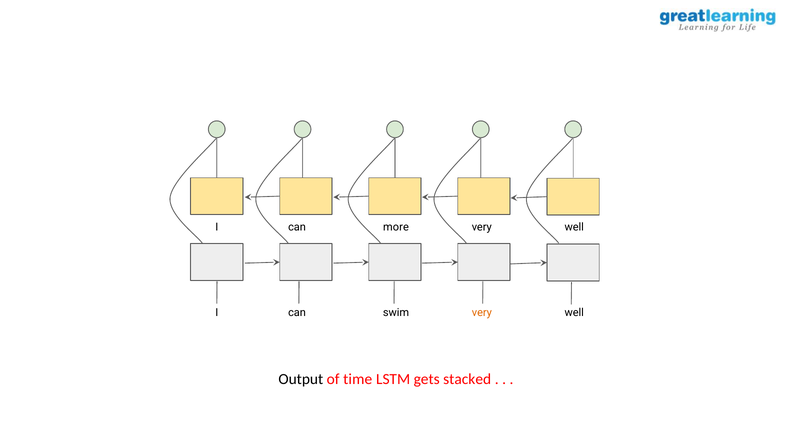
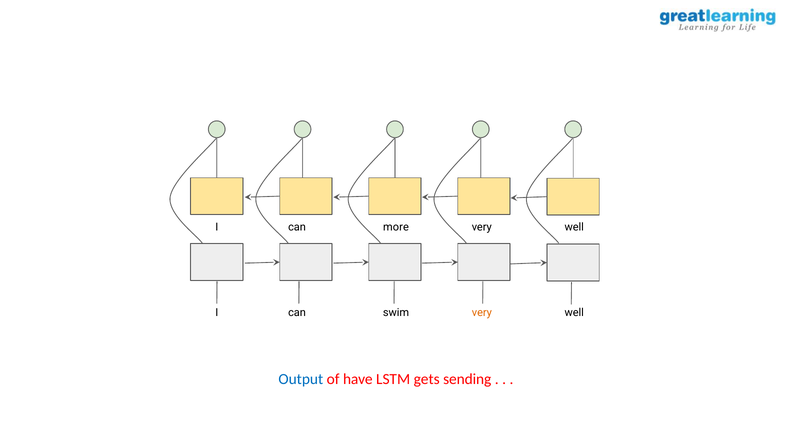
Output colour: black -> blue (301, 379)
time: time -> have (358, 379)
stacked: stacked -> sending (467, 379)
